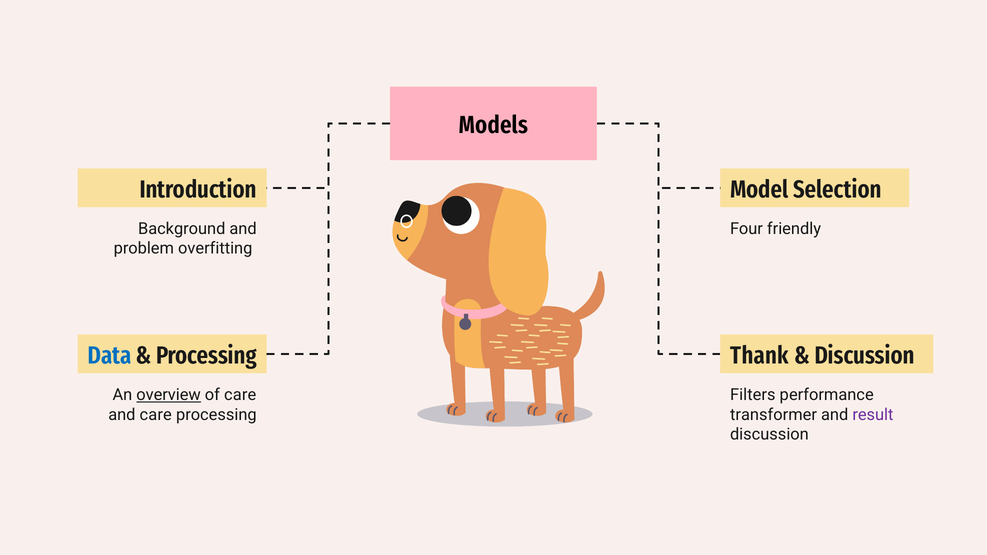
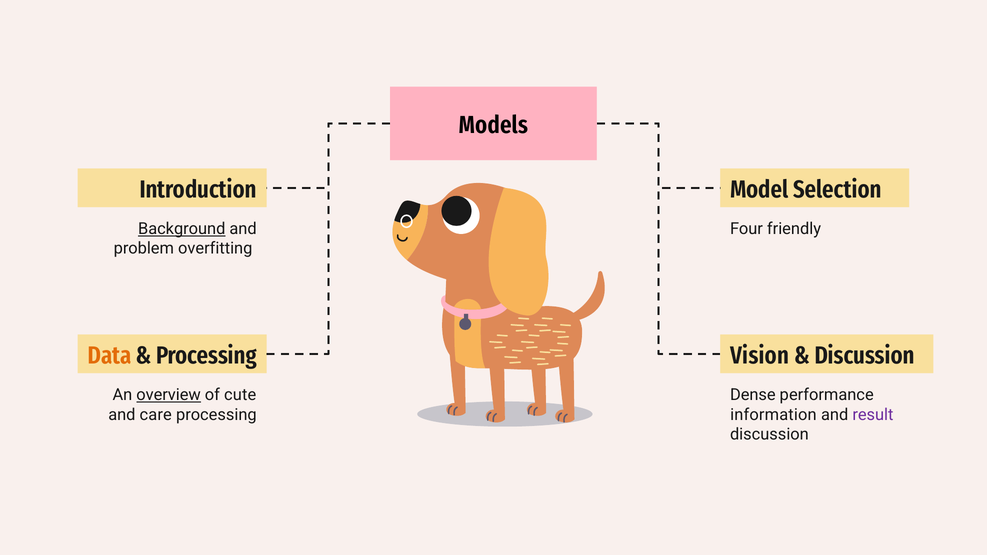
Background underline: none -> present (182, 229)
Data colour: blue -> orange (110, 356)
Thank: Thank -> Vision (760, 356)
of care: care -> cute (240, 395)
Filters: Filters -> Dense (753, 395)
transformer: transformer -> information (773, 415)
